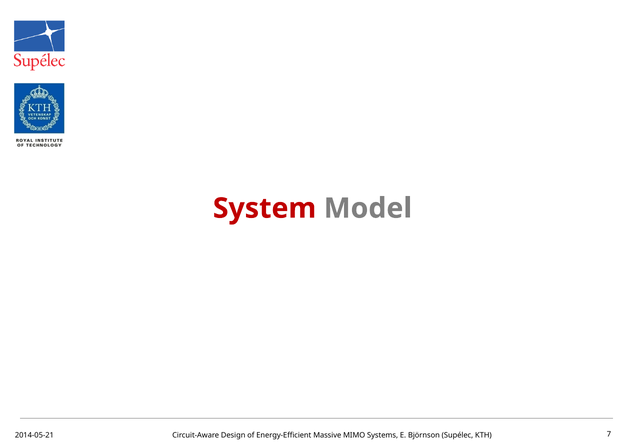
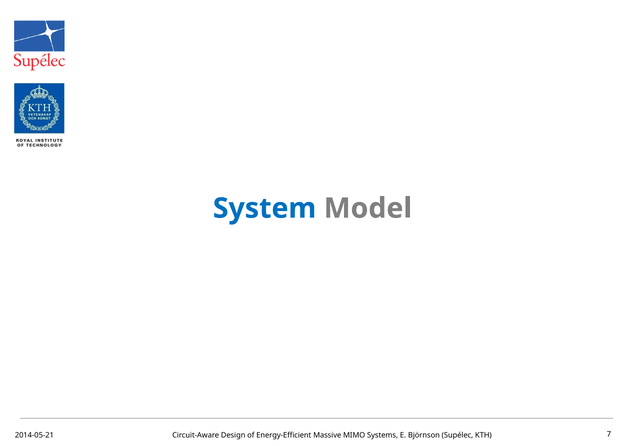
System colour: red -> blue (265, 208)
